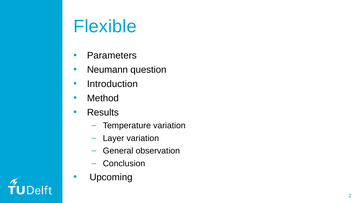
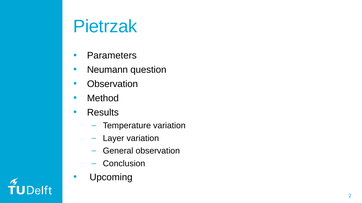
Flexible: Flexible -> Pietrzak (105, 26)
Introduction: Introduction -> Observation (112, 84)
